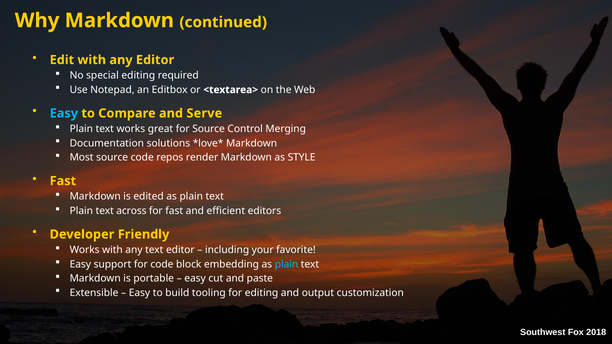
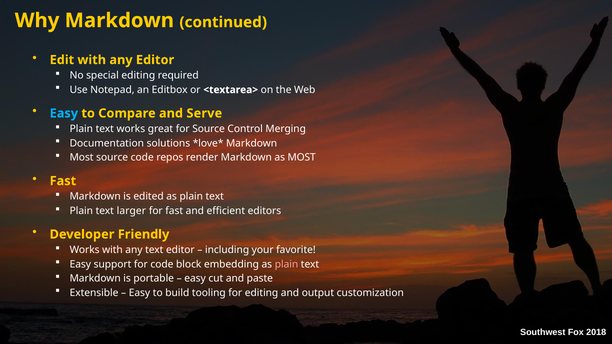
as STYLE: STYLE -> MOST (302, 158)
across: across -> larger (131, 211)
plain colour: light blue -> pink (287, 264)
